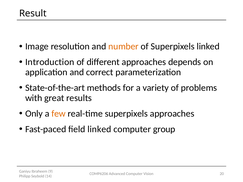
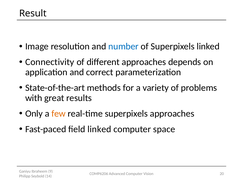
number colour: orange -> blue (123, 47)
Introduction: Introduction -> Connectivity (50, 62)
group: group -> space (164, 129)
